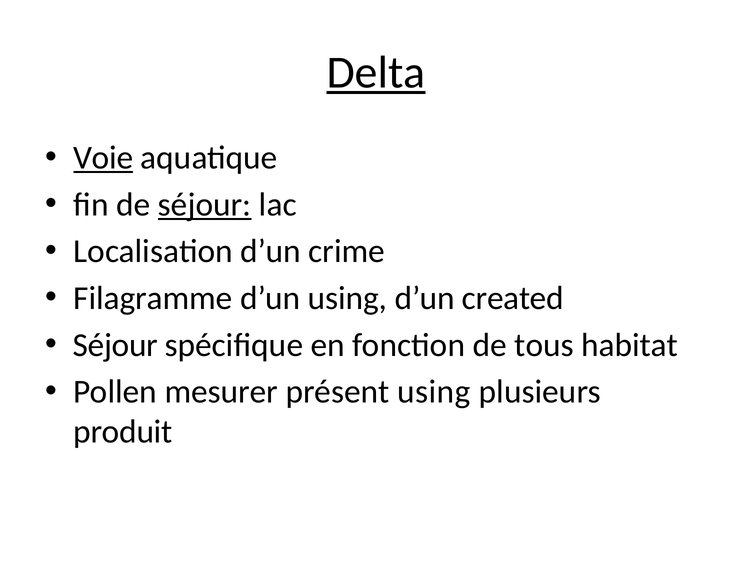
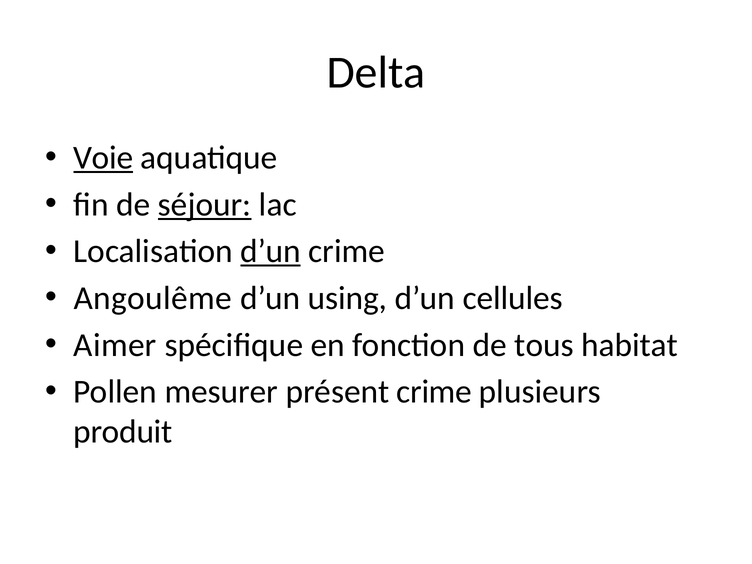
Delta underline: present -> none (376, 73)
d’un underline: none -> present (271, 251)
Filagramme: Filagramme -> Angoulême (153, 298)
created: created -> cellules (513, 298)
Séjour: Séjour -> Aimer (115, 345)
présent using: using -> crime (434, 392)
